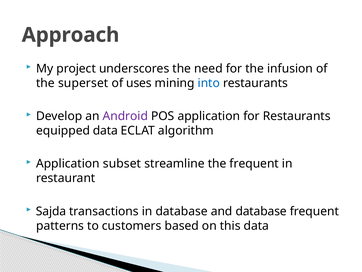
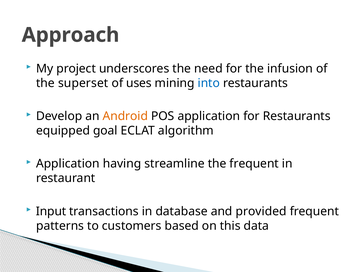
Android colour: purple -> orange (125, 116)
equipped data: data -> goal (105, 130)
subset: subset -> having (122, 163)
Sajda: Sajda -> Input (51, 211)
and database: database -> provided (261, 211)
